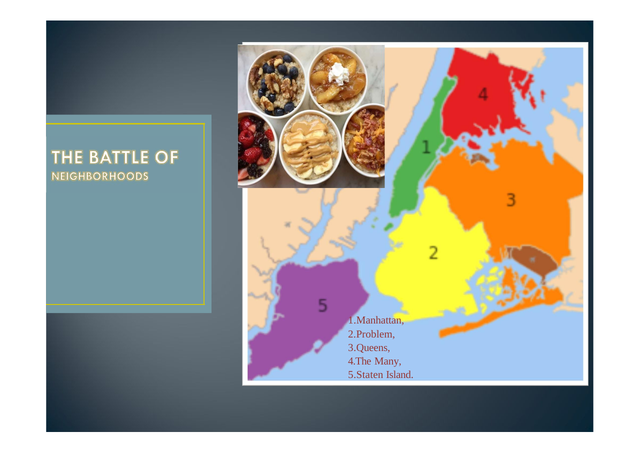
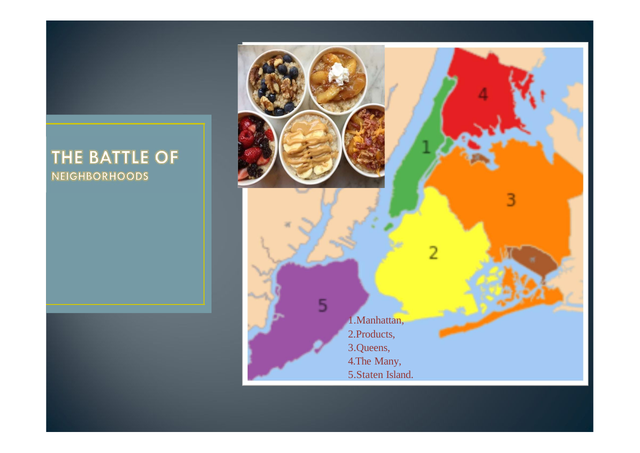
2.Problem: 2.Problem -> 2.Products (372, 334)
